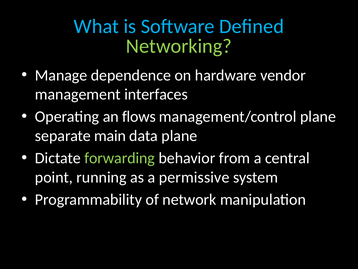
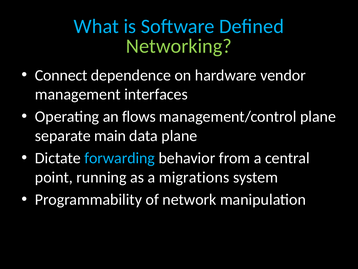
Manage: Manage -> Connect (61, 75)
forwarding colour: light green -> light blue (120, 158)
permissive: permissive -> migrations (194, 177)
